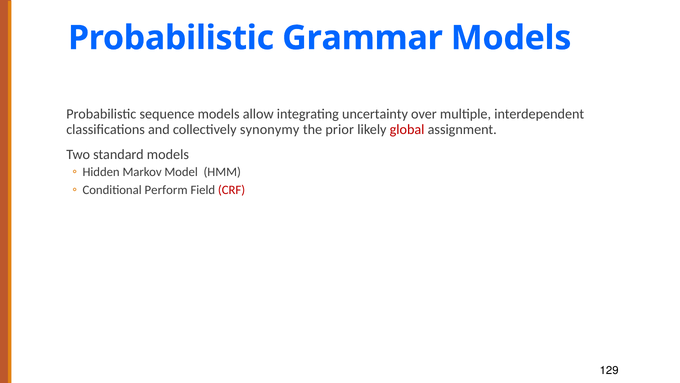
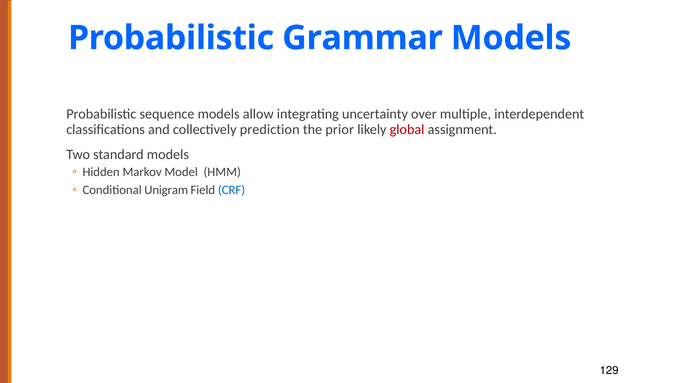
synonymy: synonymy -> prediction (270, 129)
Perform: Perform -> Unigram (166, 190)
CRF colour: red -> blue (232, 190)
